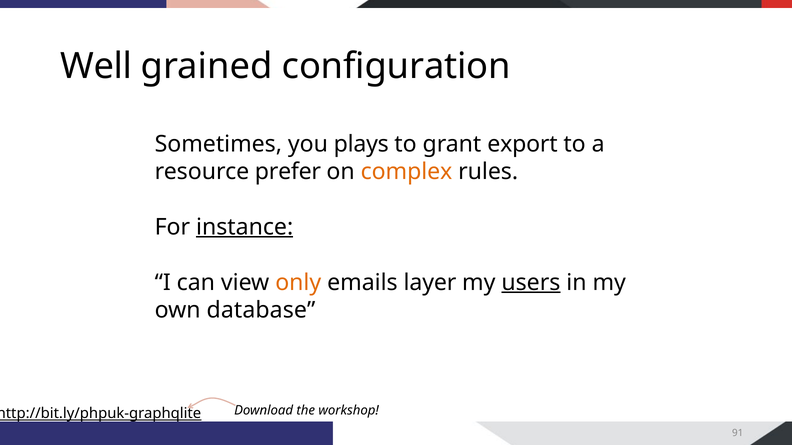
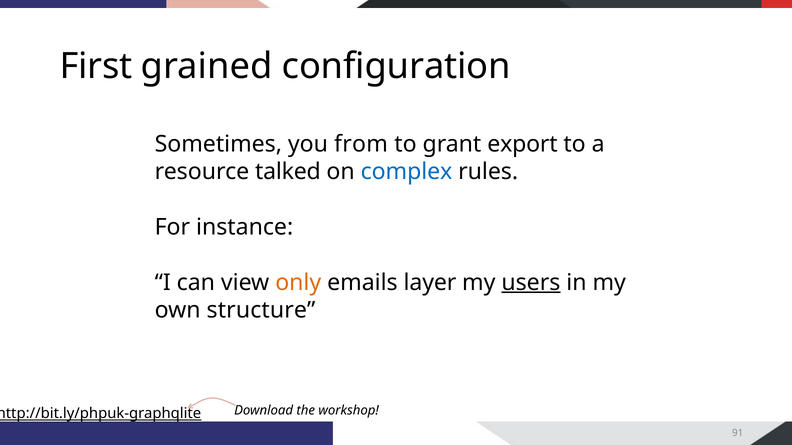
Well: Well -> First (96, 67)
plays: plays -> from (361, 144)
prefer: prefer -> talked (288, 172)
complex colour: orange -> blue (407, 172)
instance underline: present -> none (245, 227)
database: database -> structure (261, 310)
